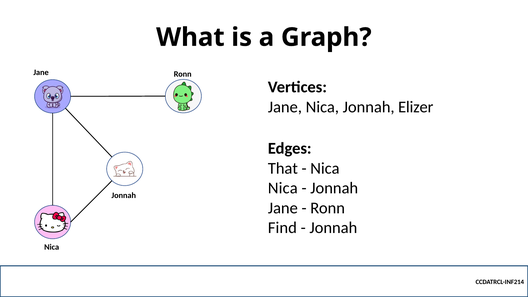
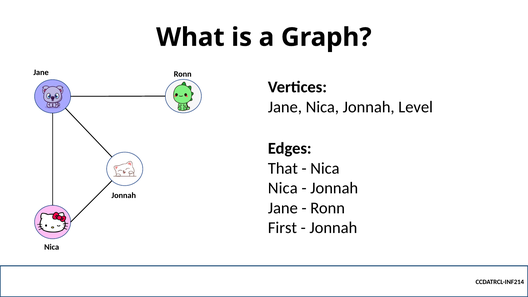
Elizer: Elizer -> Level (416, 107)
Find: Find -> First (282, 228)
